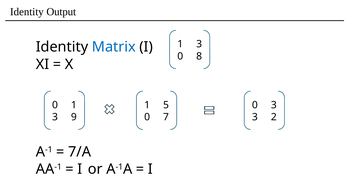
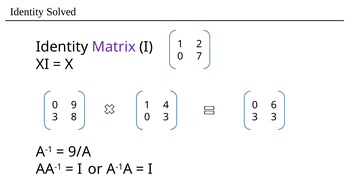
Output: Output -> Solved (61, 12)
3: 3 -> 2 (199, 44)
Matrix colour: blue -> purple (114, 47)
8: 8 -> 7 (199, 56)
0 1: 1 -> 9 (74, 105)
5: 5 -> 4 (166, 105)
0 3: 3 -> 6 (274, 105)
9: 9 -> 8 (74, 117)
0 7: 7 -> 3 (166, 117)
3 2: 2 -> 3 (274, 117)
7/A: 7/A -> 9/A (80, 152)
